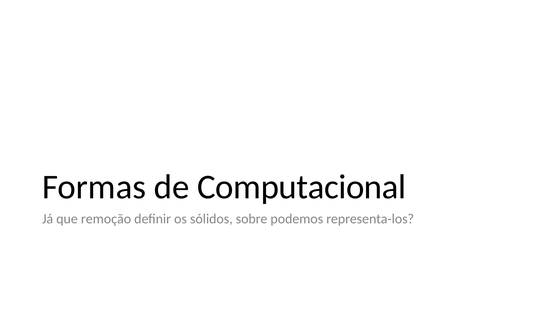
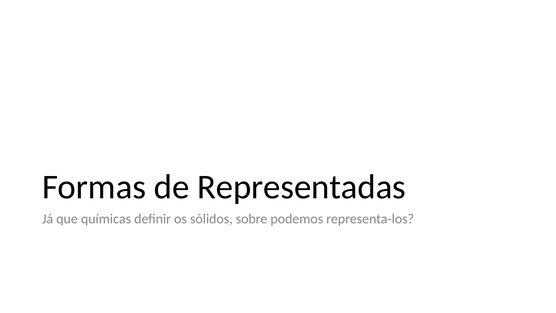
Computacional: Computacional -> Representadas (302, 187)
remoção: remoção -> químicas (106, 219)
